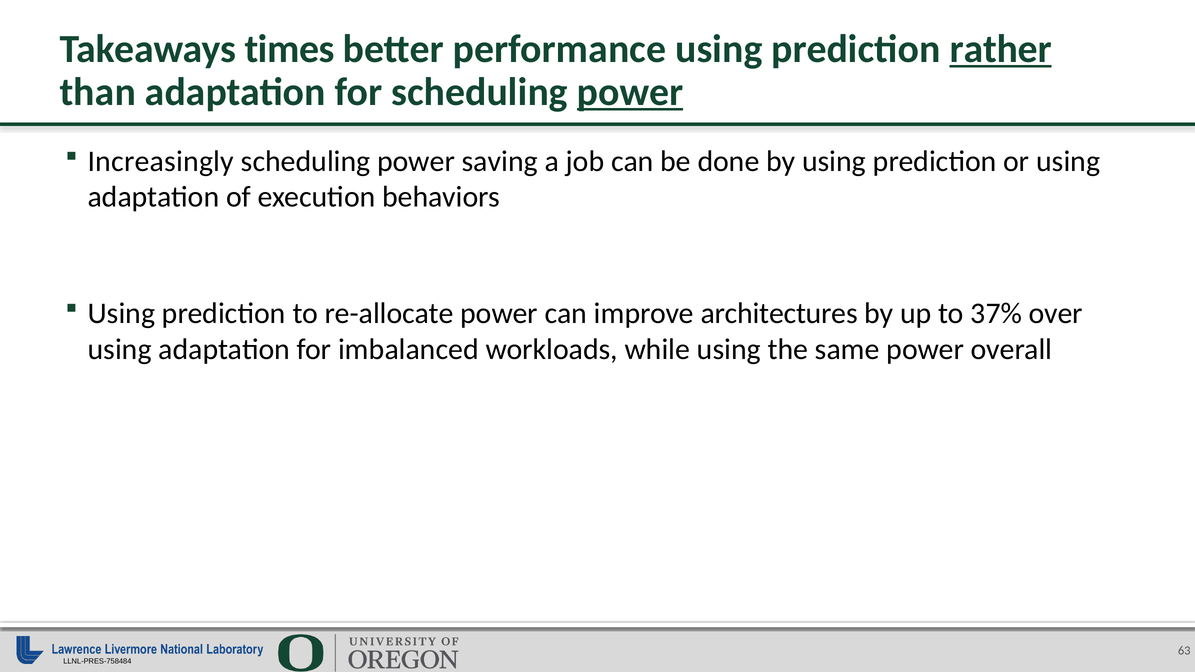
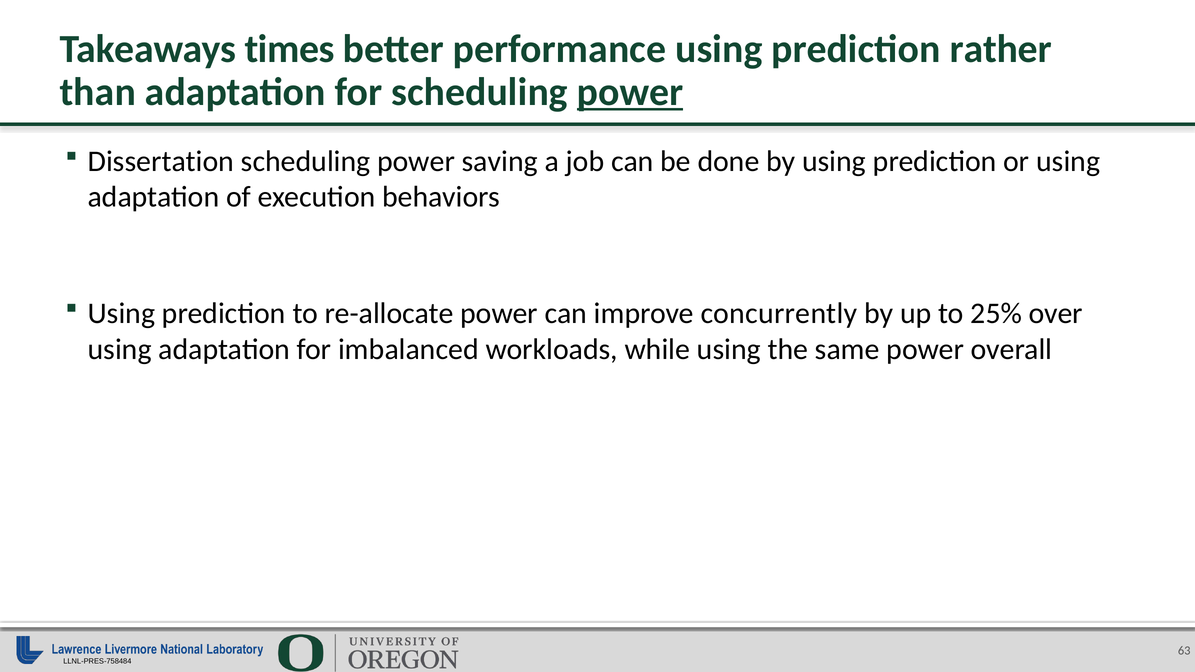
rather underline: present -> none (1001, 49)
Increasingly: Increasingly -> Dissertation (161, 161)
architectures: architectures -> concurrently (779, 314)
37%: 37% -> 25% (996, 314)
